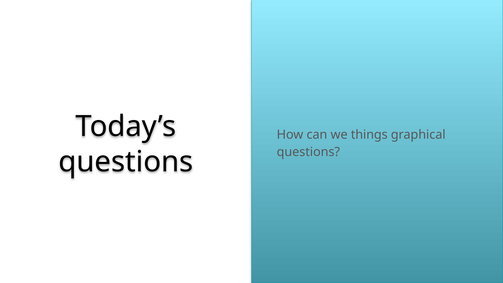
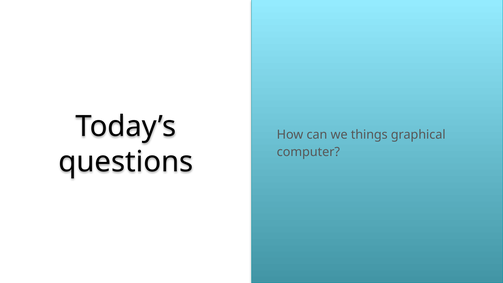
questions: questions -> computer (308, 152)
